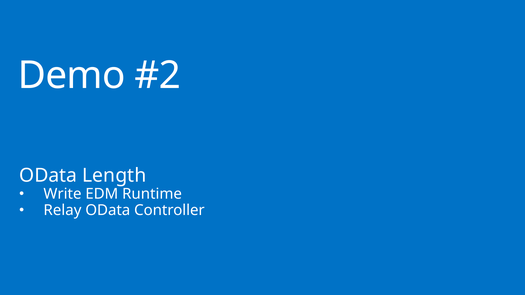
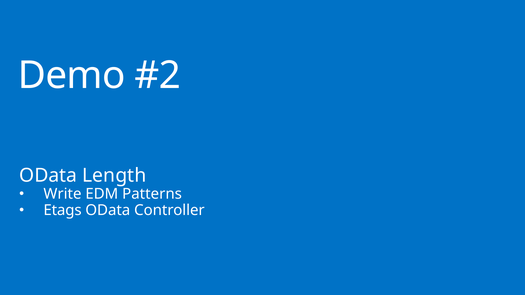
Runtime: Runtime -> Patterns (152, 194)
Relay: Relay -> Etags (63, 210)
